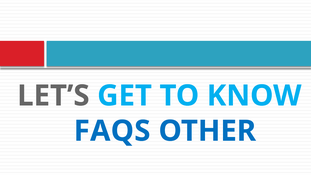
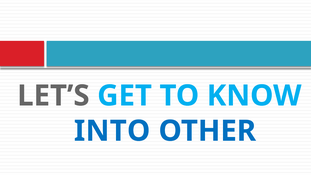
FAQS: FAQS -> INTO (112, 131)
